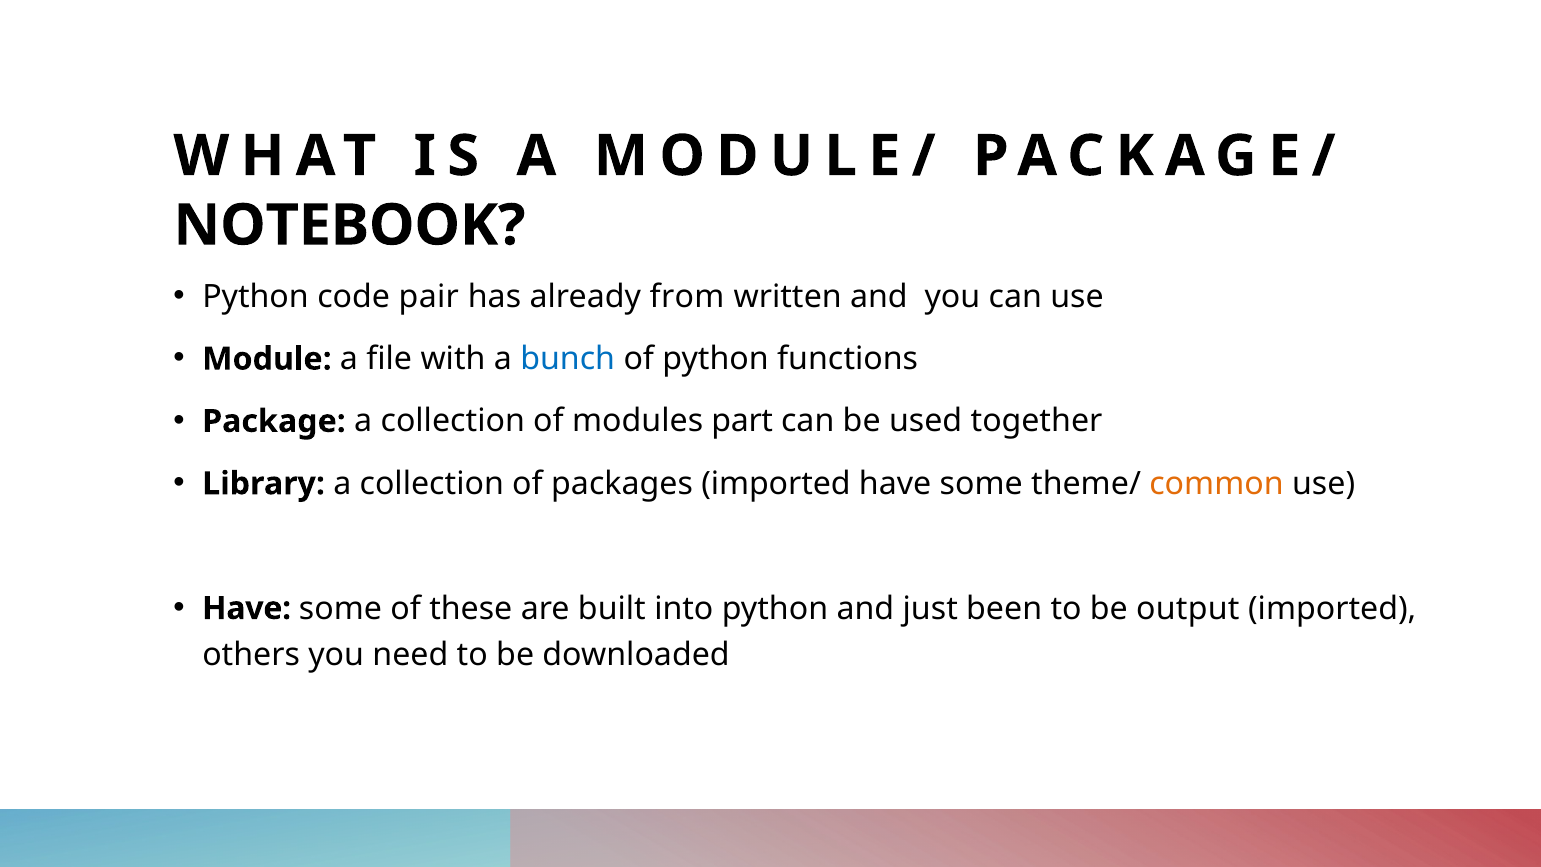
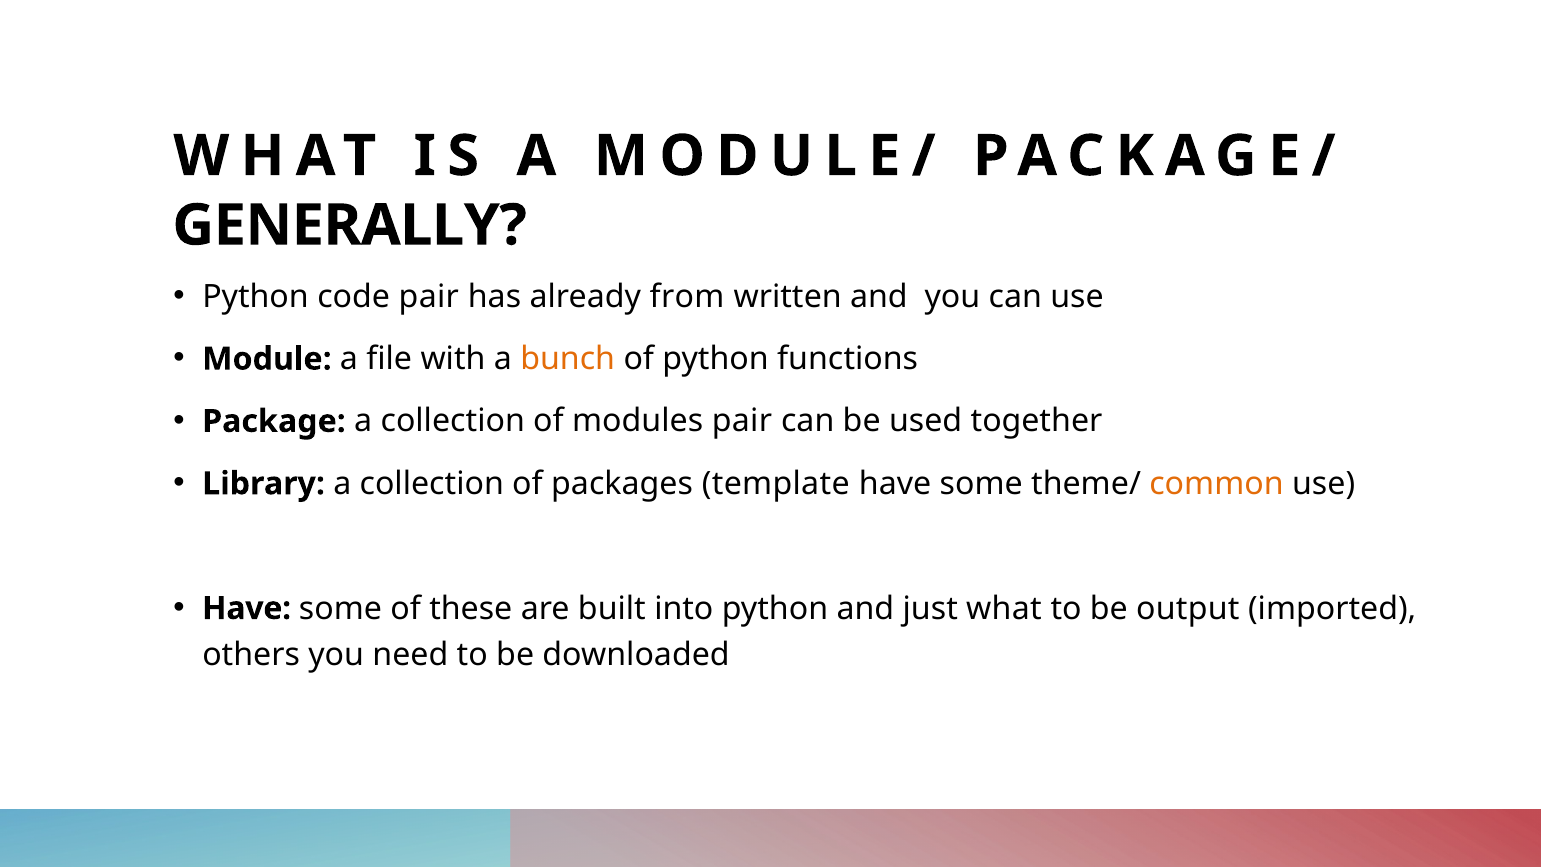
NOTEBOOK: NOTEBOOK -> GENERALLY (350, 225)
bunch colour: blue -> orange (568, 359)
modules part: part -> pair (742, 421)
packages imported: imported -> template (776, 484)
just been: been -> what (1004, 608)
